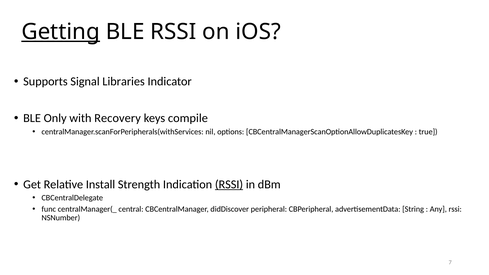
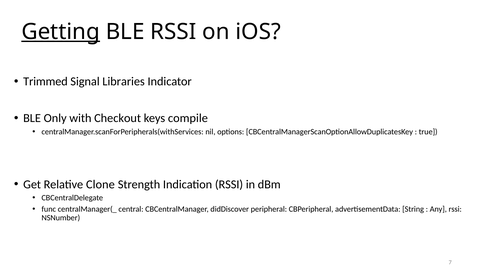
Supports: Supports -> Trimmed (45, 82)
Recovery: Recovery -> Checkout (118, 118)
Install: Install -> Clone (100, 184)
RSSI underline: present -> none (229, 184)
